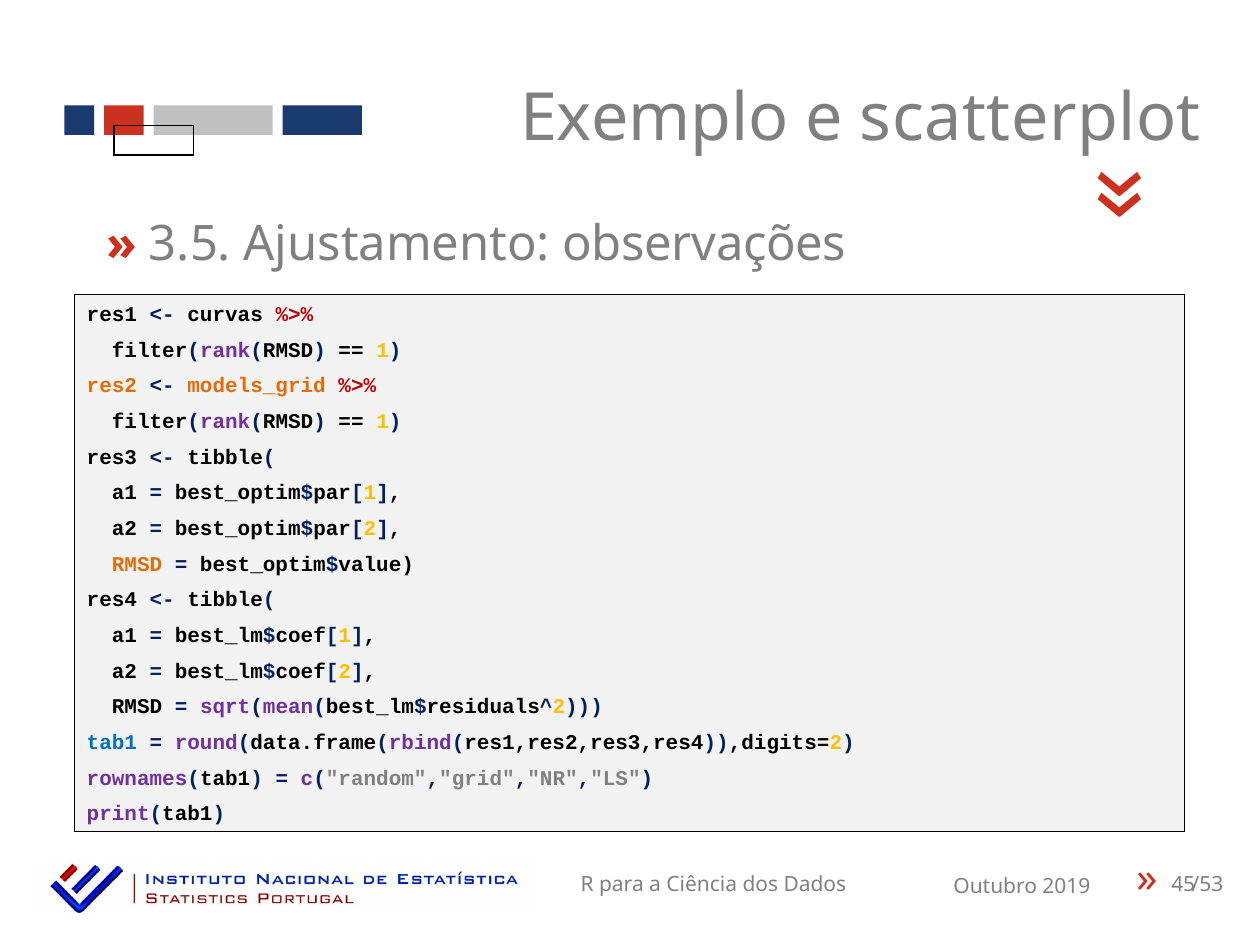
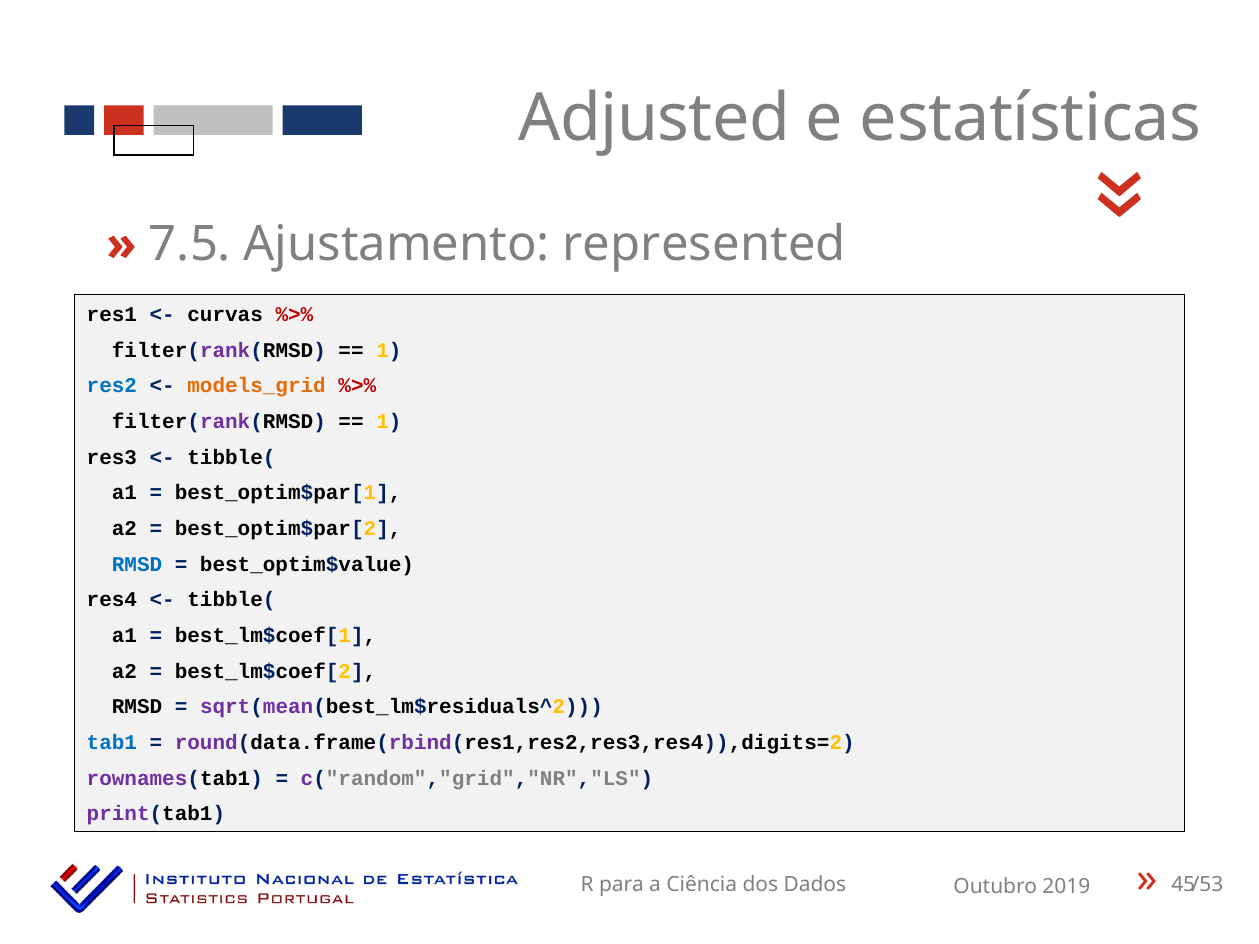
Exemplo: Exemplo -> Adjusted (654, 119)
scatterplot: scatterplot -> estatísticas (1031, 119)
3.5: 3.5 -> 7.5 (190, 244)
observações: observações -> represented (704, 244)
res2 colour: orange -> blue (112, 386)
RMSD colour: orange -> blue (137, 564)
